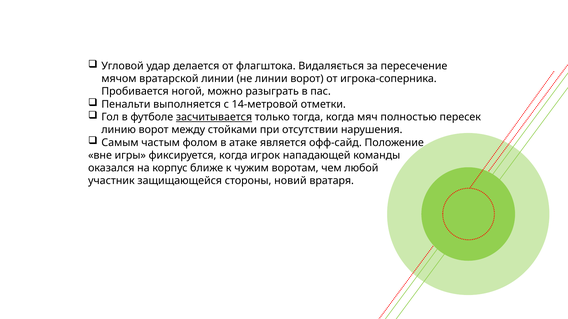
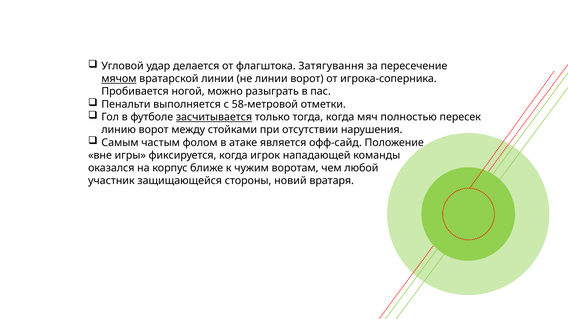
Видаляється: Видаляється -> Затягування (331, 66)
мячом underline: none -> present (119, 79)
14-метровой: 14-метровой -> 58-метровой (265, 104)
